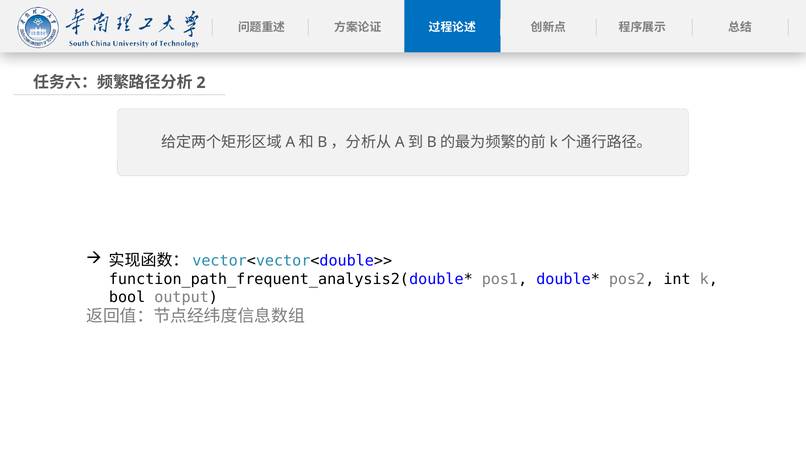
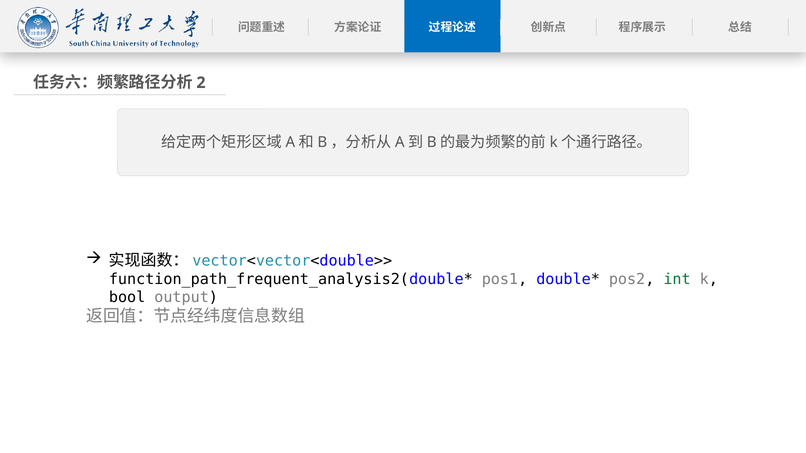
int colour: black -> green (677, 279)
